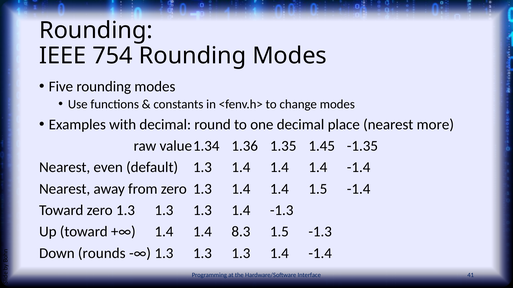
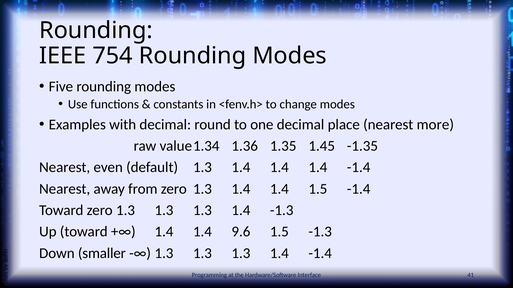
8.3: 8.3 -> 9.6 (241, 232)
rounds: rounds -> smaller (102, 254)
